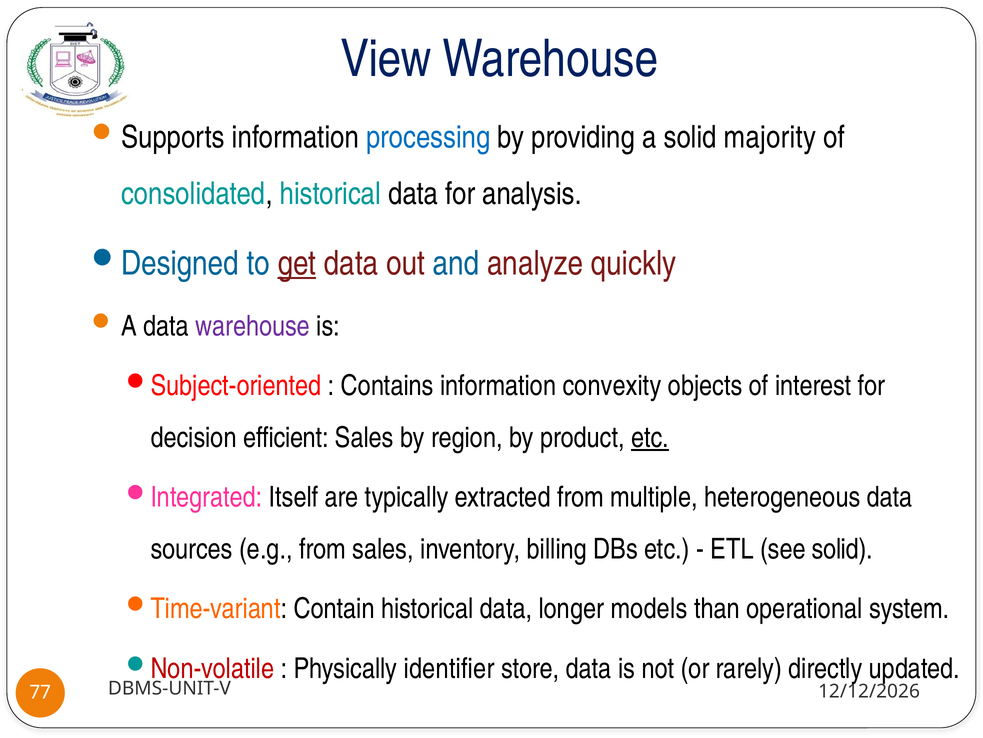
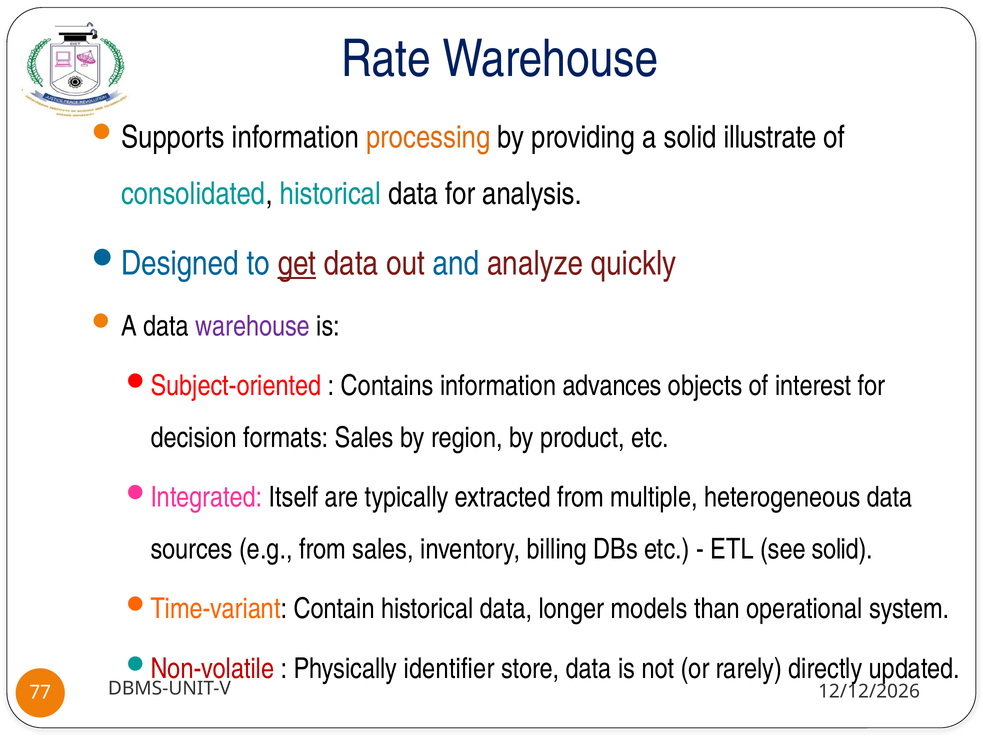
View: View -> Rate (386, 59)
processing colour: blue -> orange (428, 137)
majority: majority -> illustrate (770, 137)
convexity: convexity -> advances (612, 386)
efficient: efficient -> formats (286, 437)
etc underline: present -> none (650, 437)
